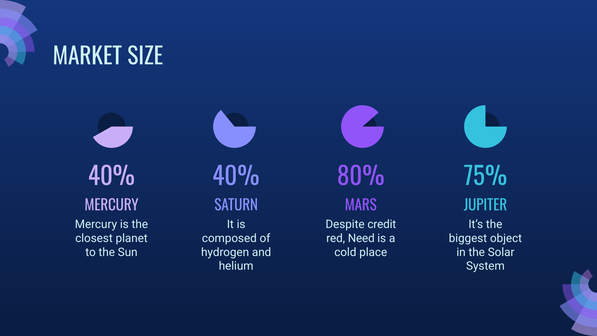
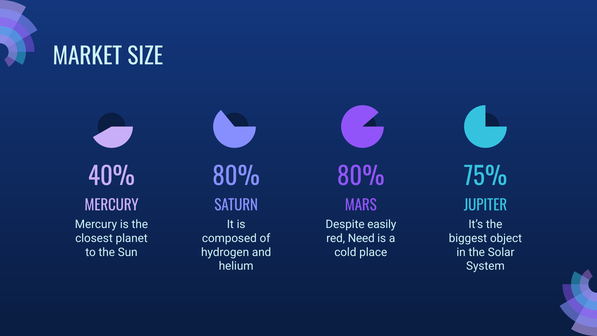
40% 40%: 40% -> 80% (236, 177)
credit: credit -> easily (382, 224)
